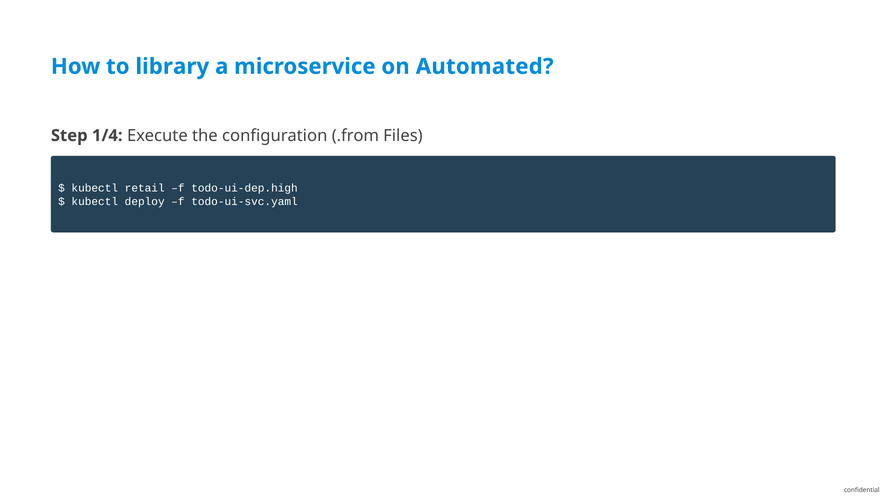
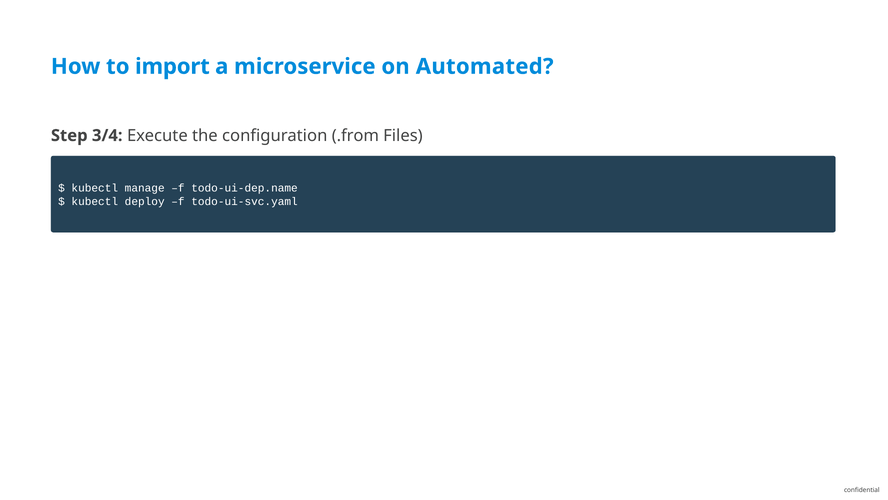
library: library -> import (172, 66)
1/4: 1/4 -> 3/4 (107, 135)
retail: retail -> manage (145, 188)
todo-ui-dep.high: todo-ui-dep.high -> todo-ui-dep.name (245, 188)
